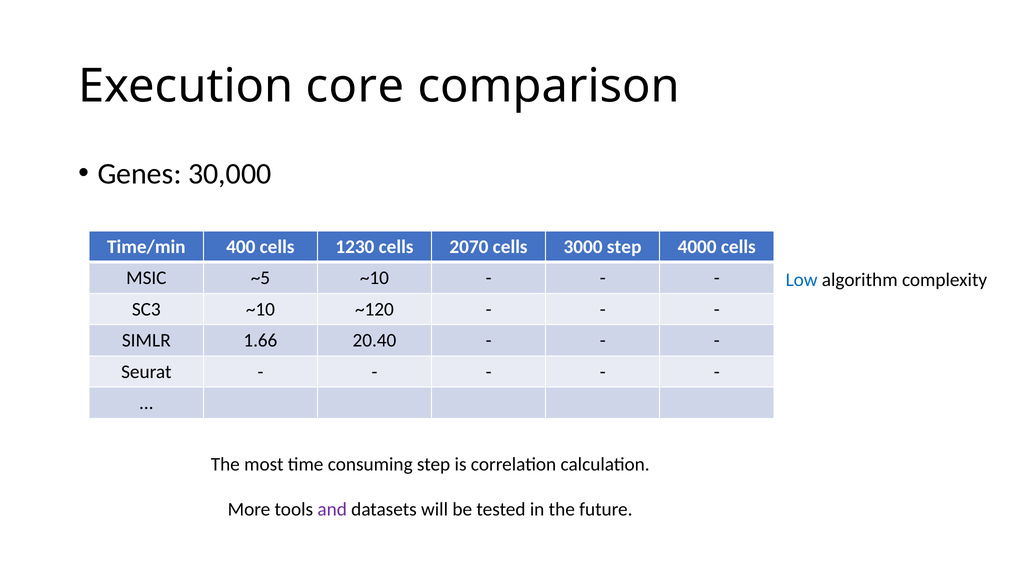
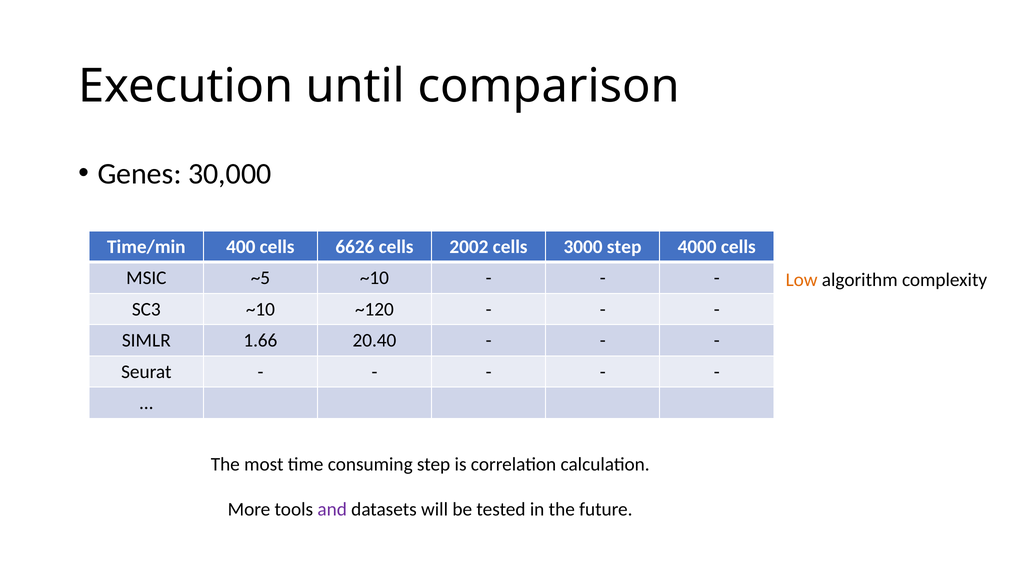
core: core -> until (355, 86)
1230: 1230 -> 6626 (355, 247)
2070: 2070 -> 2002 (469, 247)
Low colour: blue -> orange (802, 280)
